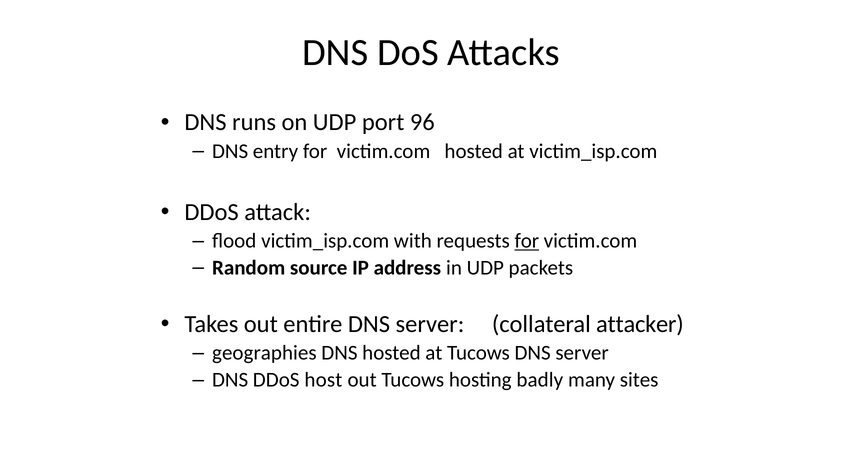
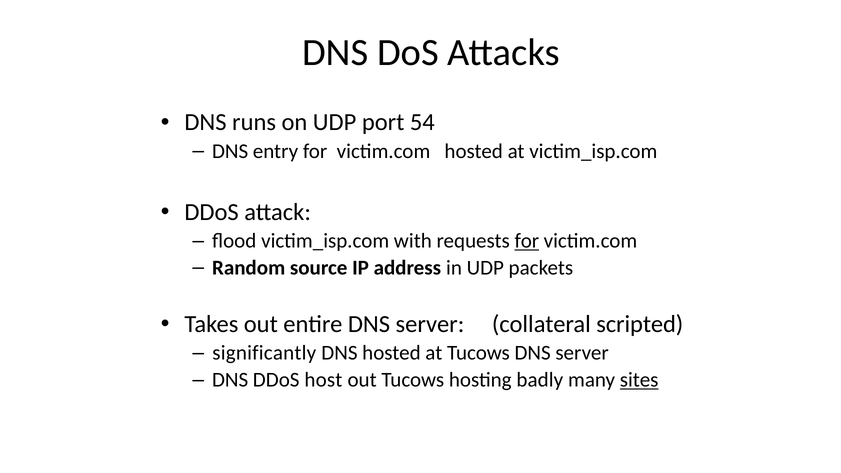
96: 96 -> 54 (422, 122)
attacker: attacker -> scripted (640, 324)
geographies: geographies -> significantly (264, 353)
sites underline: none -> present (639, 380)
